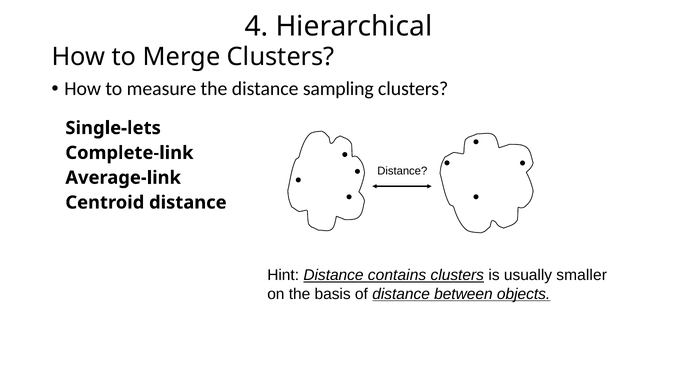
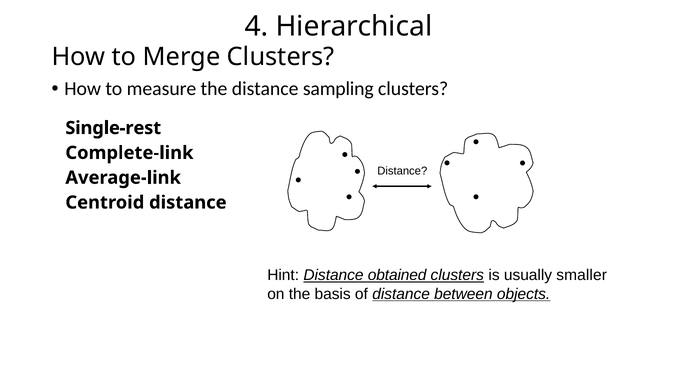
Single-lets: Single-lets -> Single-rest (113, 128)
contains: contains -> obtained (397, 275)
